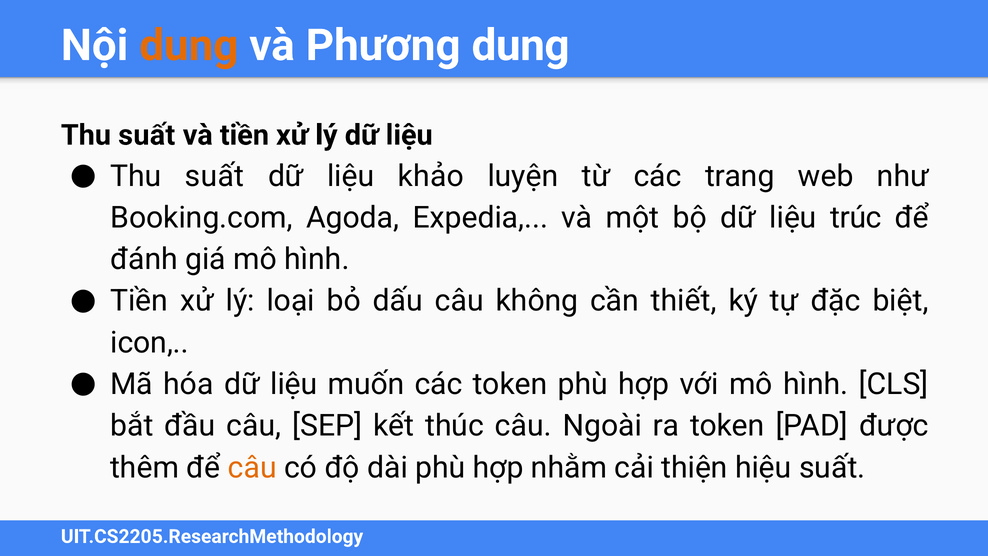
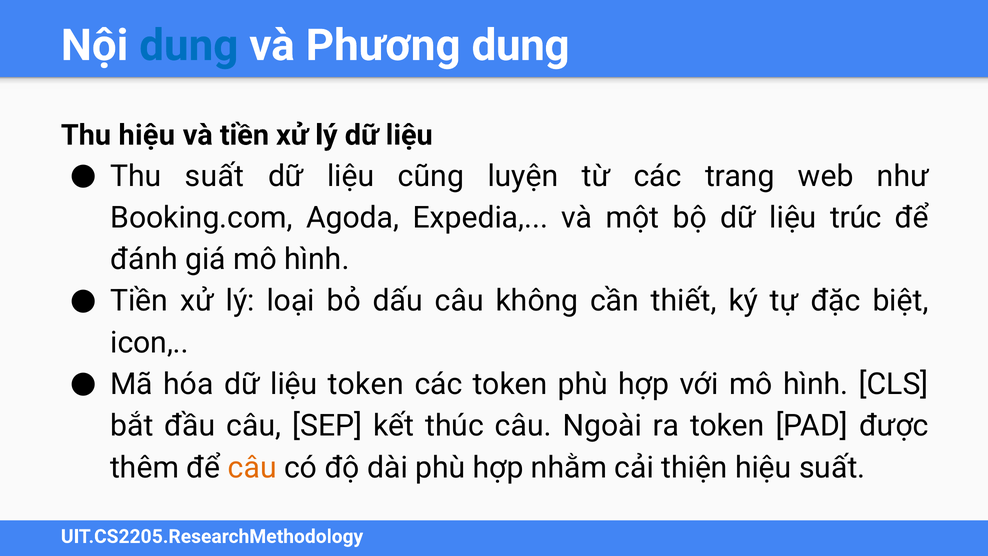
dung colour: orange -> blue (189, 46)
suất: suất -> hiệu (147, 135)
khảo: khảo -> cũng (431, 176)
liệu muốn: muốn -> token (366, 384)
